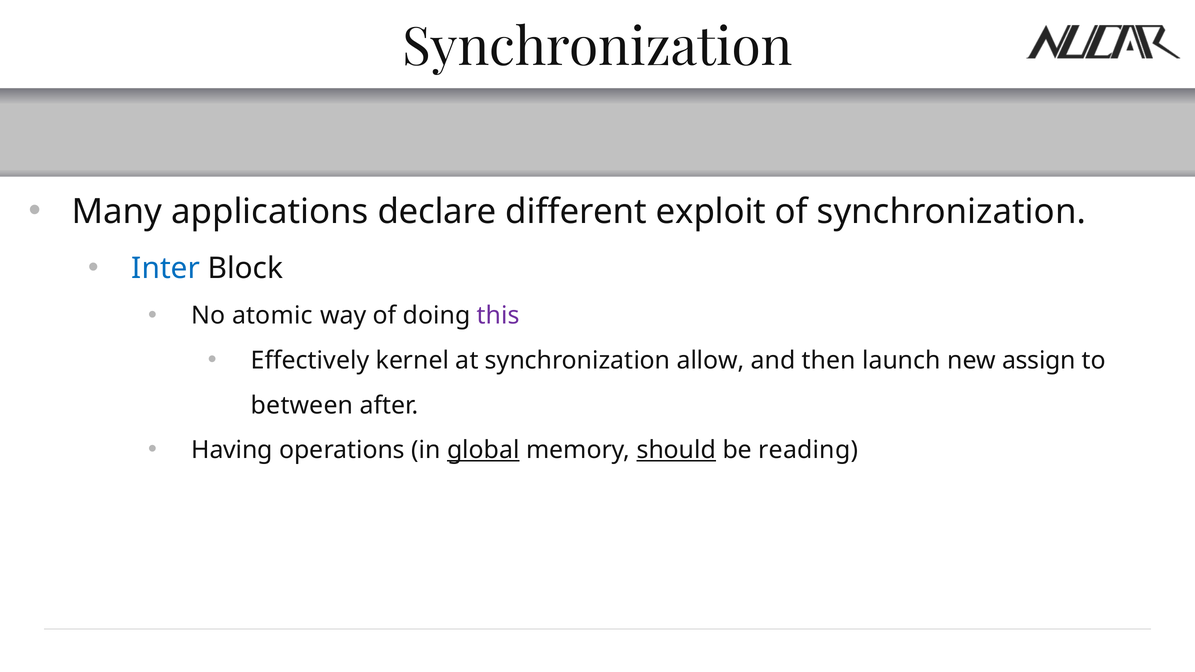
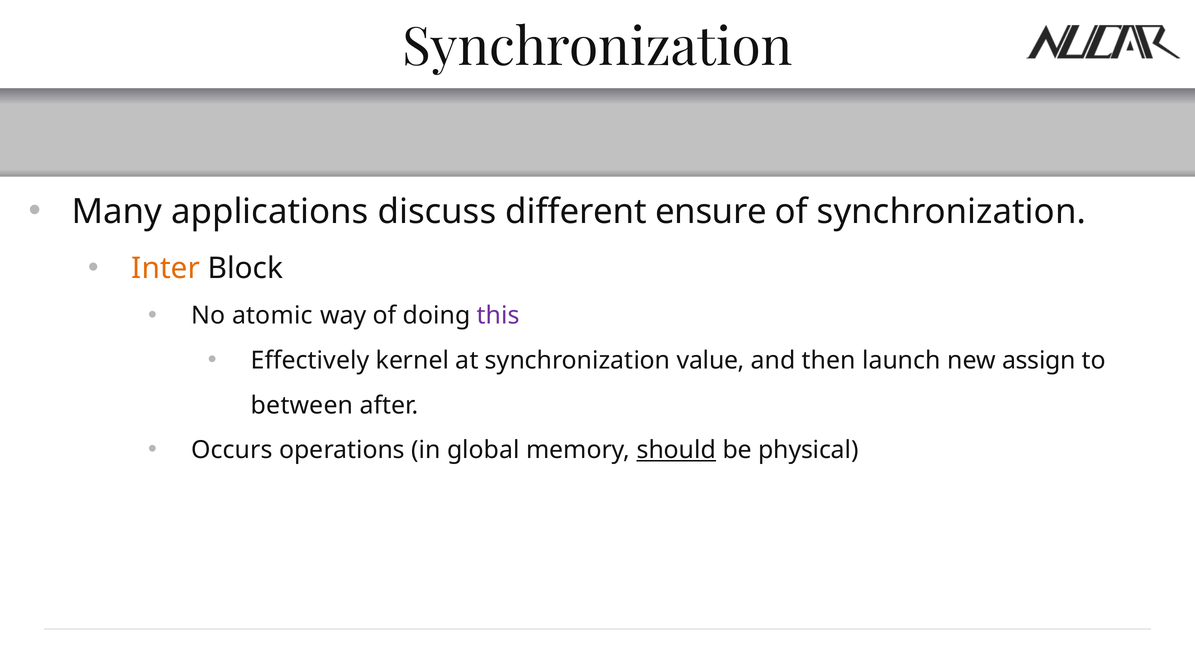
declare: declare -> discuss (437, 212)
exploit: exploit -> ensure (711, 212)
Inter colour: blue -> orange (166, 268)
allow: allow -> value (711, 361)
Having: Having -> Occurs (232, 450)
global underline: present -> none (483, 450)
reading: reading -> physical (808, 450)
